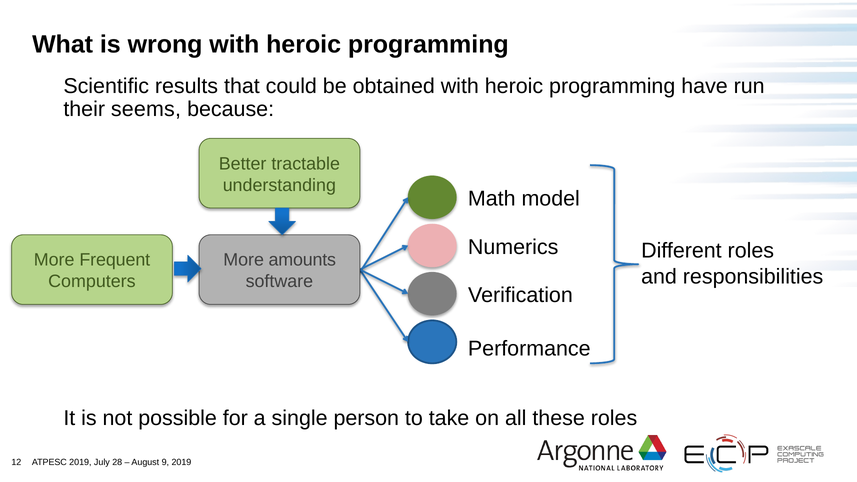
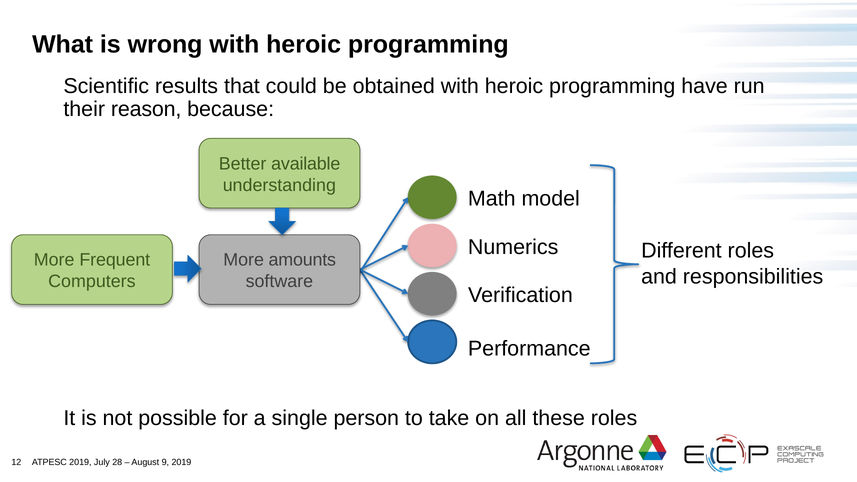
seems: seems -> reason (146, 109)
tractable: tractable -> available (306, 164)
